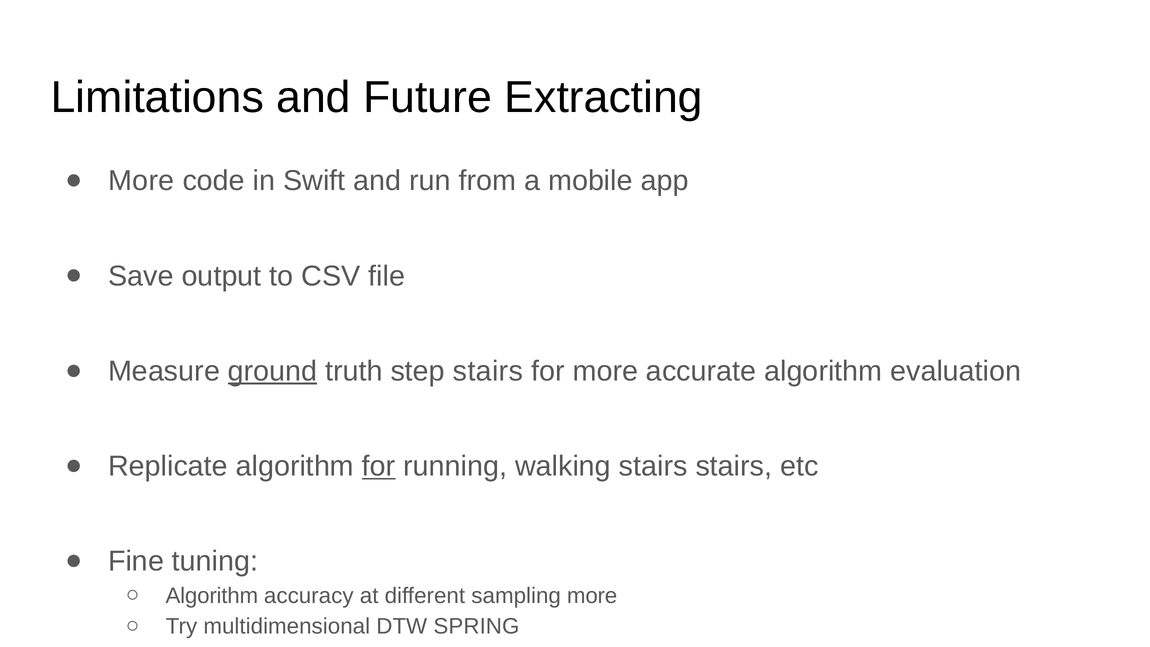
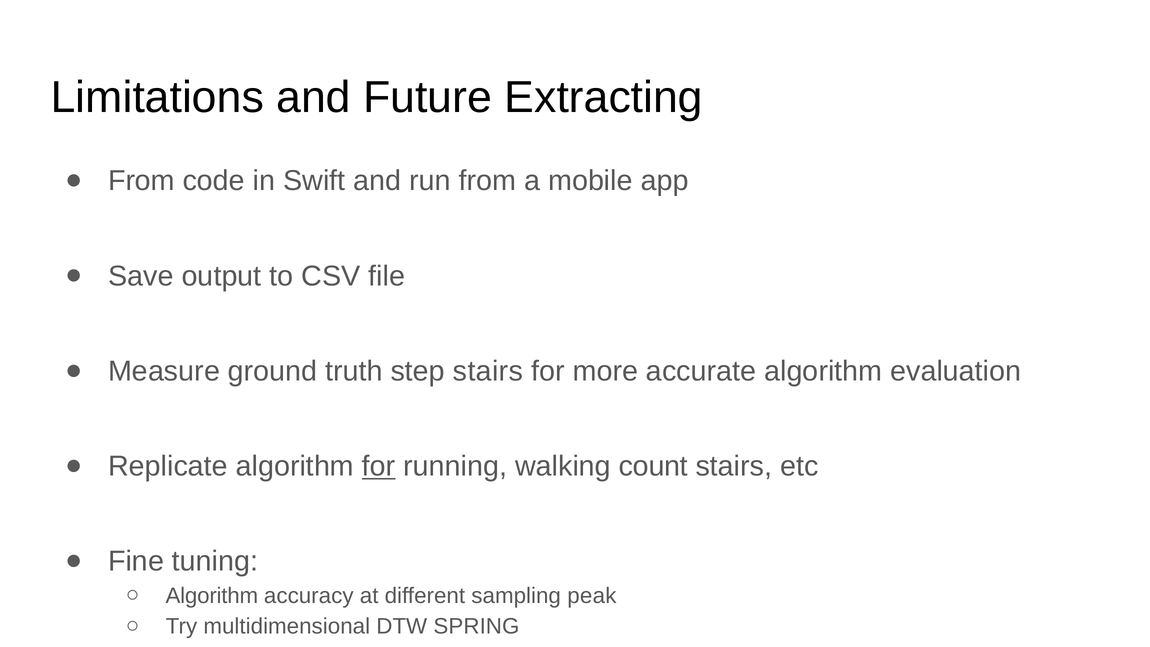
More: More -> From (141, 181)
ground underline: present -> none (273, 371)
walking stairs: stairs -> count (653, 466)
sampling more: more -> peak (592, 596)
